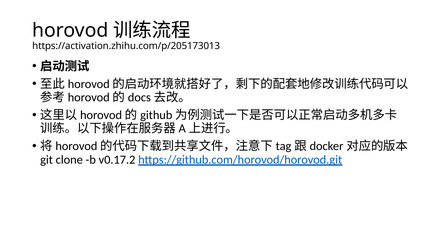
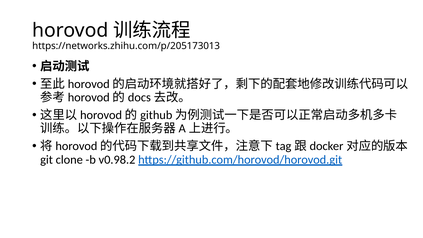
https://activation.zhihu.com/p/205173013: https://activation.zhihu.com/p/205173013 -> https://networks.zhihu.com/p/205173013 (126, 46)
v0.17.2: v0.17.2 -> v0.98.2 (117, 160)
